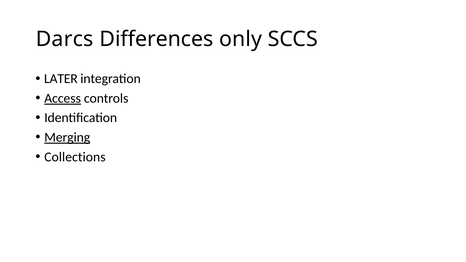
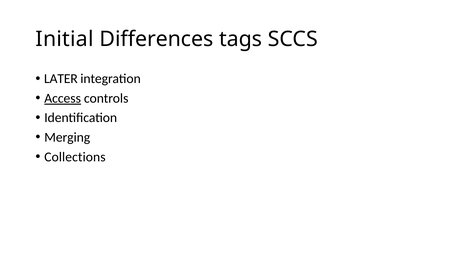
Darcs: Darcs -> Initial (65, 39)
only: only -> tags (241, 39)
Merging underline: present -> none (67, 137)
